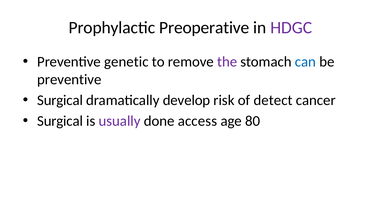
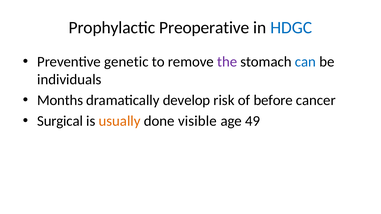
HDGC colour: purple -> blue (291, 28)
preventive: preventive -> individuals (69, 80)
Surgical: Surgical -> Months (60, 100)
detect: detect -> before (273, 100)
usually colour: purple -> orange (120, 121)
access: access -> visible (197, 121)
80: 80 -> 49 (253, 121)
